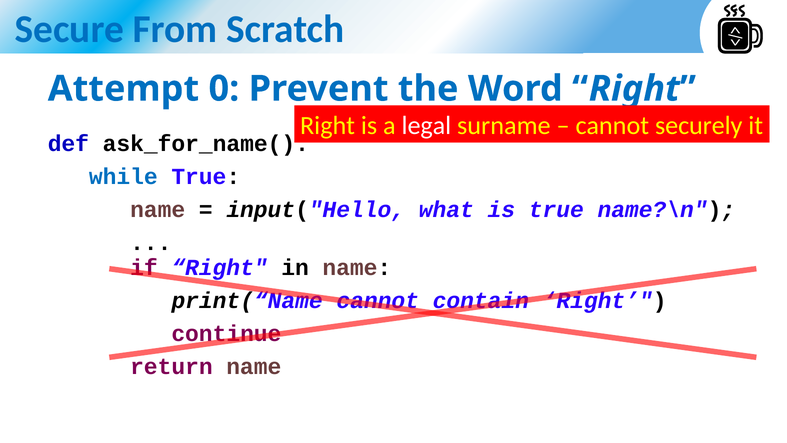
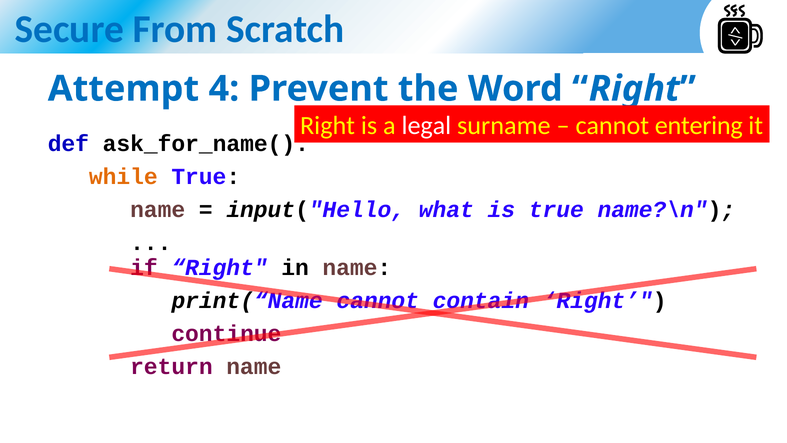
0: 0 -> 4 (224, 89)
securely: securely -> entering (699, 126)
while colour: blue -> orange (123, 177)
